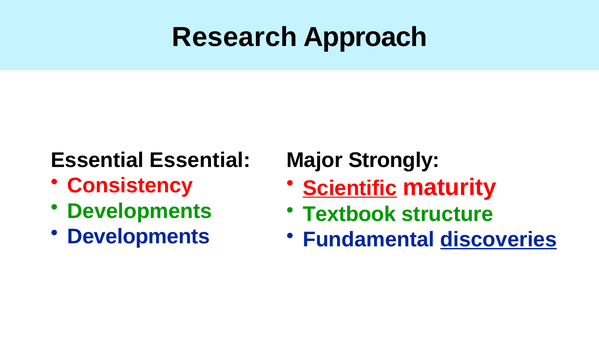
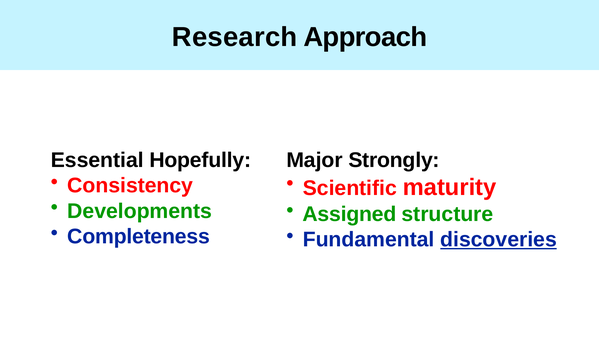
Essential Essential: Essential -> Hopefully (200, 160)
Scientific underline: present -> none (350, 188)
Textbook: Textbook -> Assigned (349, 214)
Developments: Developments -> Completeness (139, 236)
